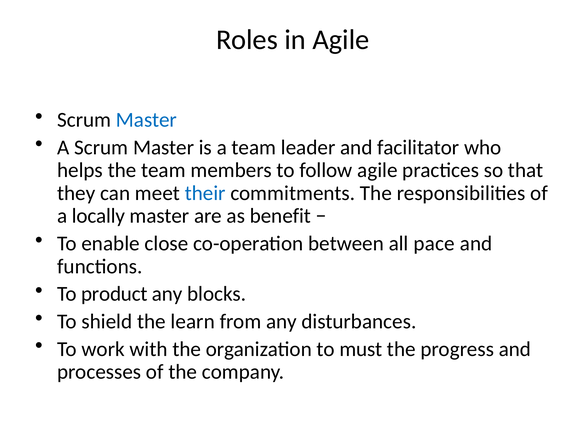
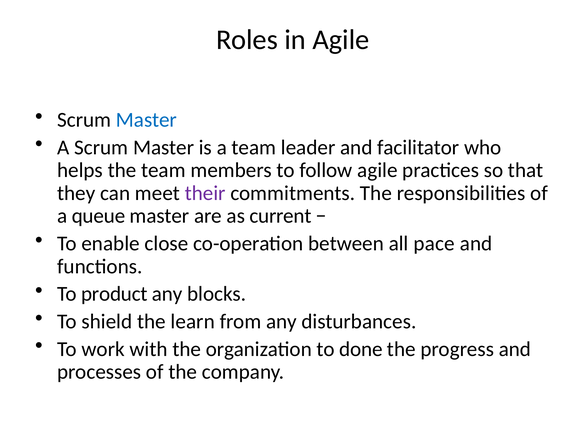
their colour: blue -> purple (205, 193)
locally: locally -> queue (98, 216)
benefit: benefit -> current (281, 216)
must: must -> done (361, 349)
